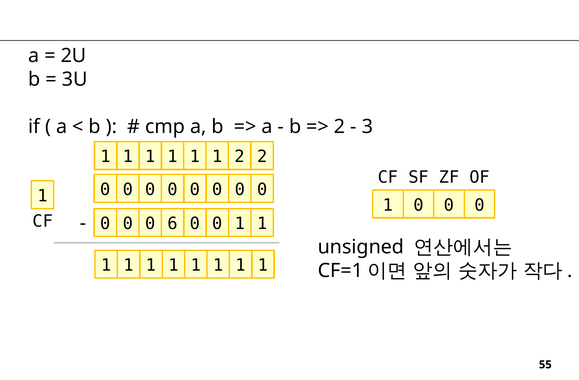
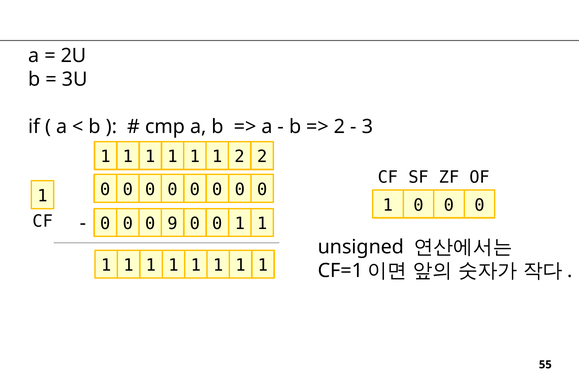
6: 6 -> 9 (173, 224)
